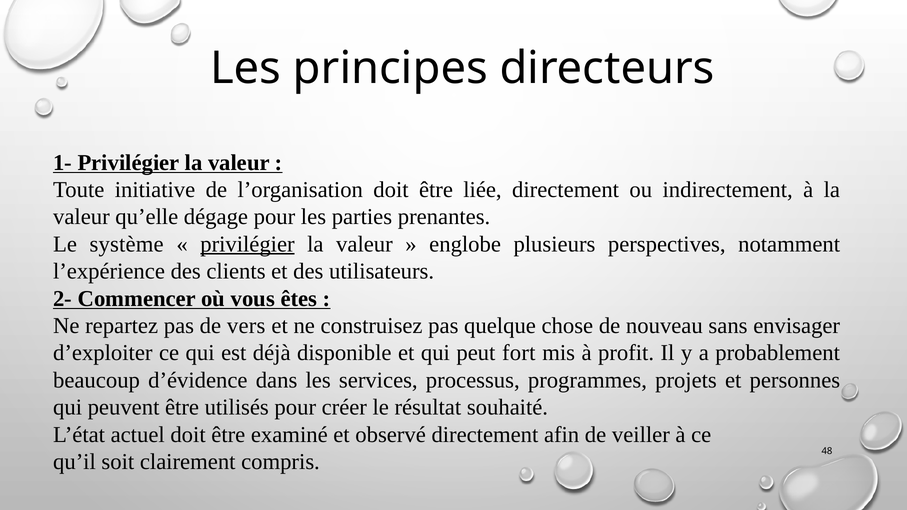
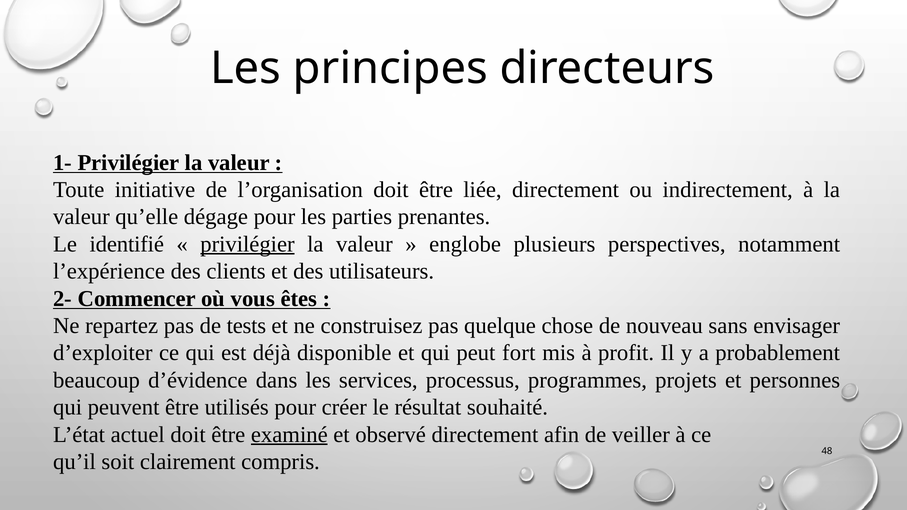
système: système -> identifié (127, 244)
vers: vers -> tests (246, 326)
examiné underline: none -> present (289, 435)
